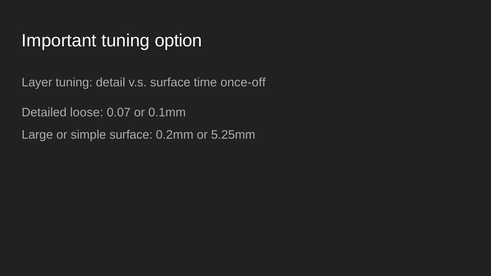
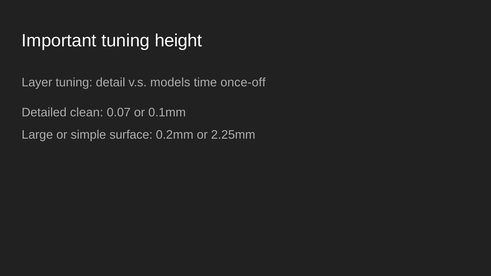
option: option -> height (178, 41)
v.s surface: surface -> models (170, 82)
loose: loose -> clean (87, 113)
5.25mm: 5.25mm -> 2.25mm (233, 135)
